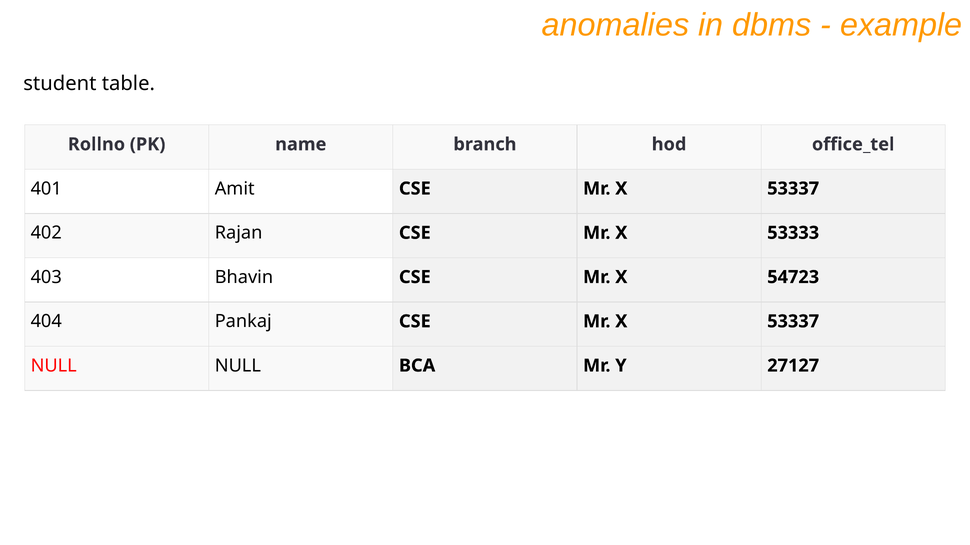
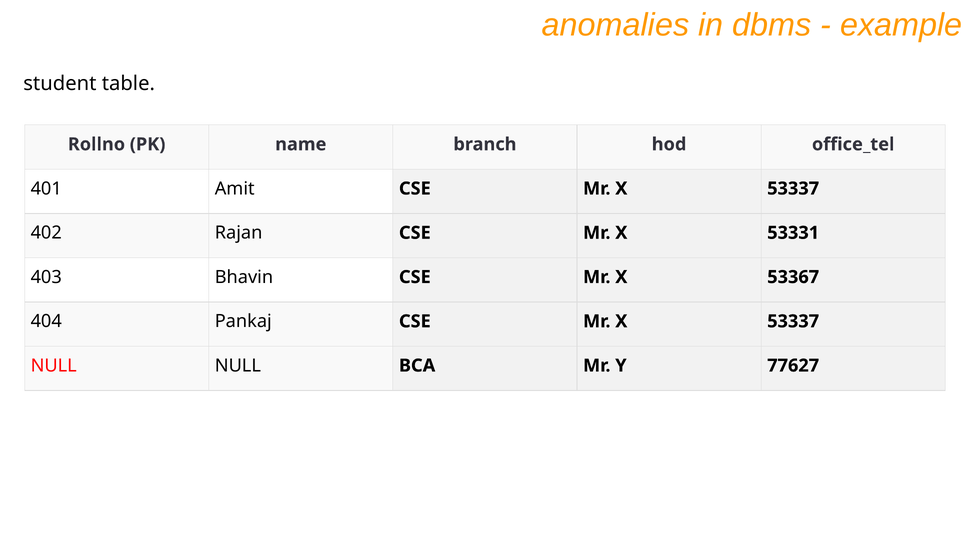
53333: 53333 -> 53331 (793, 233)
54723: 54723 -> 53367 (793, 277)
27127: 27127 -> 77627 (793, 366)
